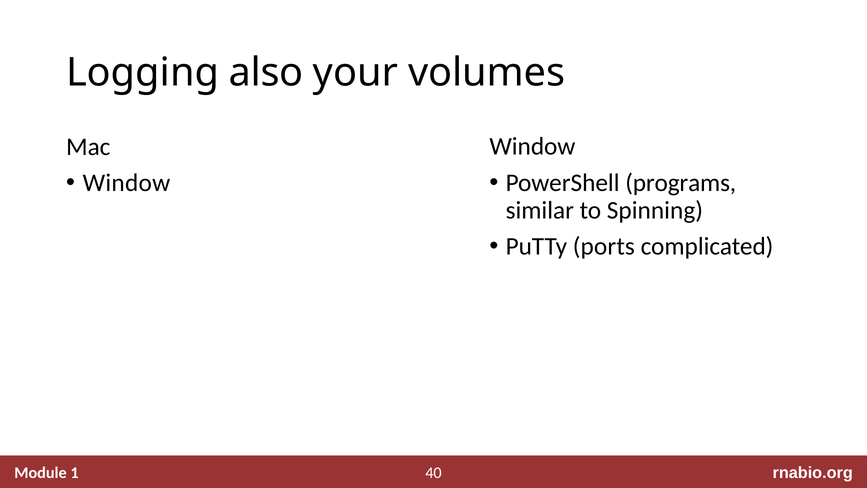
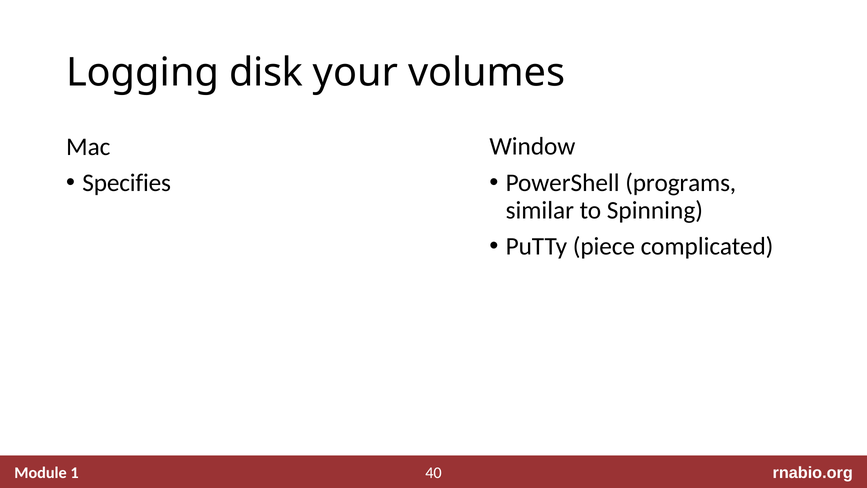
also: also -> disk (266, 73)
Window: Window -> Specifies (127, 183)
ports: ports -> piece (604, 246)
